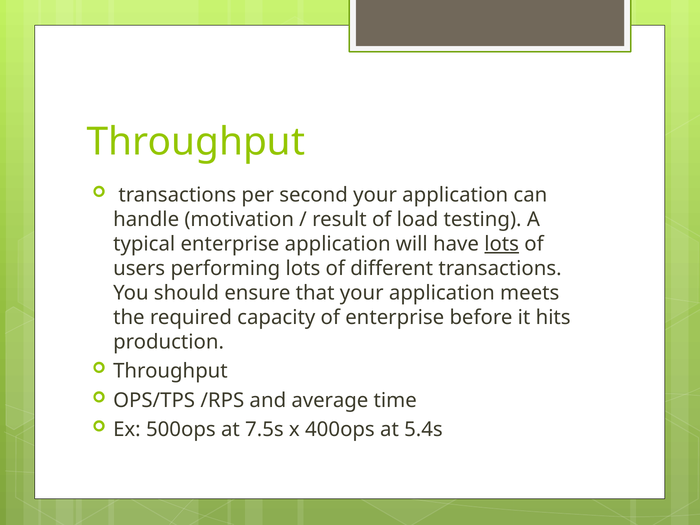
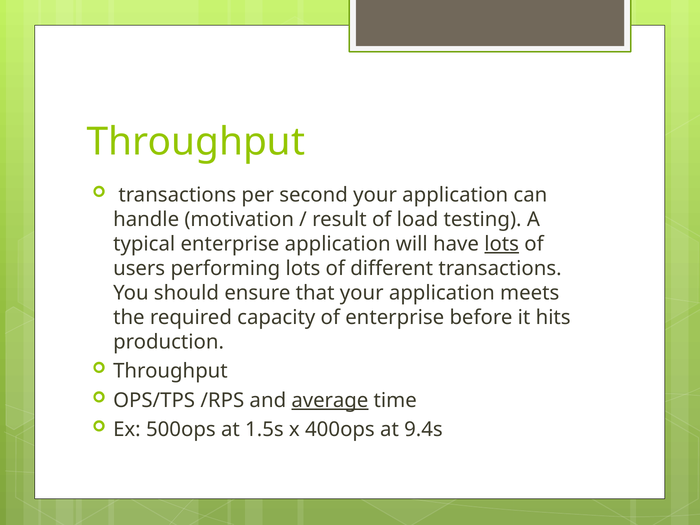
average underline: none -> present (330, 400)
7.5s: 7.5s -> 1.5s (264, 430)
5.4s: 5.4s -> 9.4s (423, 430)
